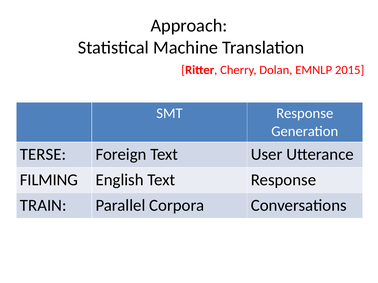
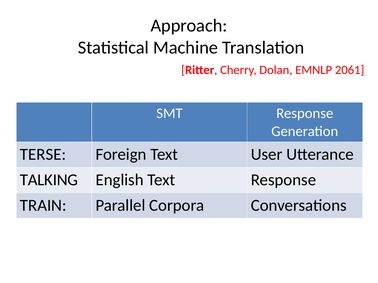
2015: 2015 -> 2061 (350, 70)
FILMING: FILMING -> TALKING (49, 180)
